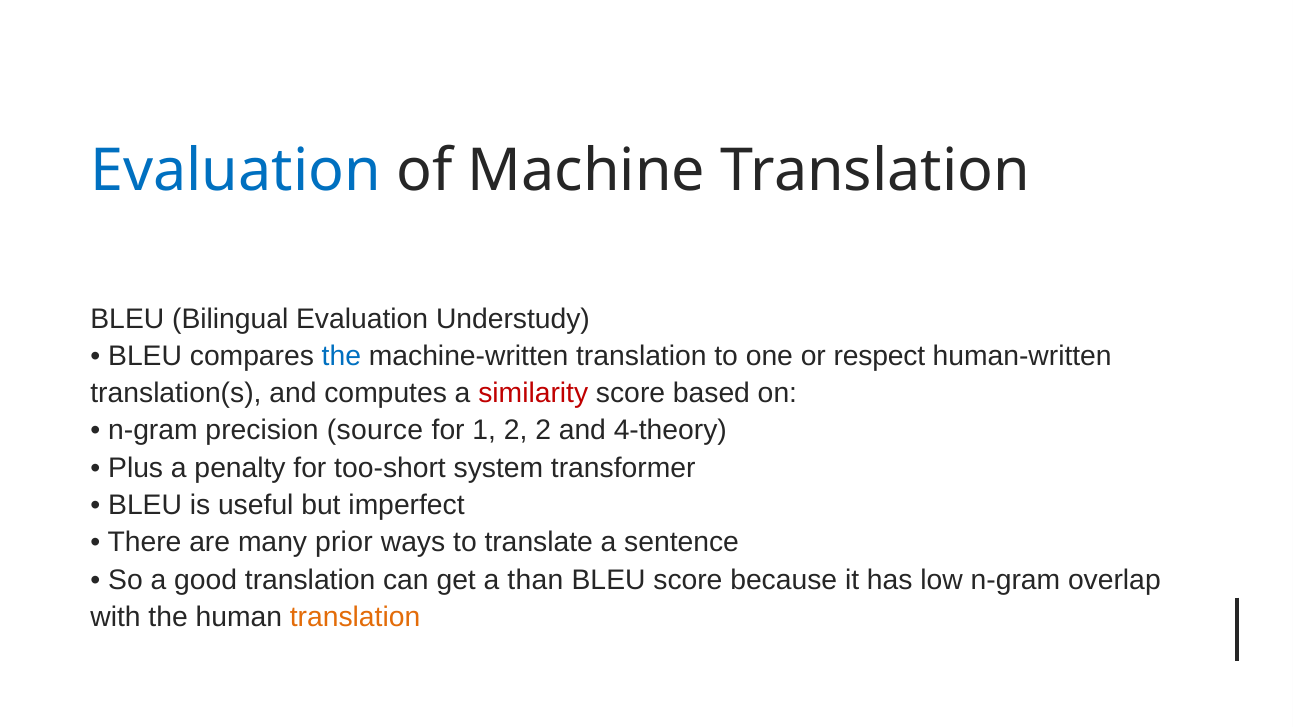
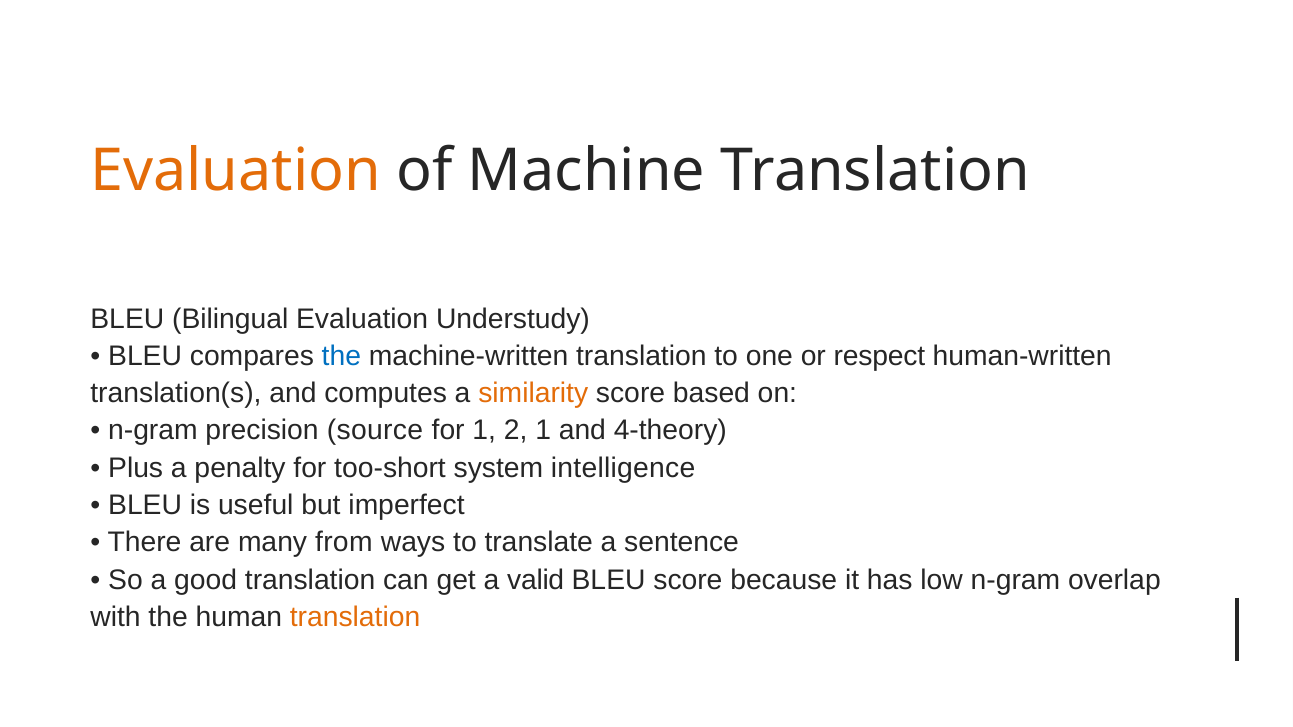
Evaluation colour: blue -> orange (236, 171)
similarity colour: red -> orange (533, 393)
2 2: 2 -> 1 (543, 431)
transformer: transformer -> intelligence (623, 468)
prior: prior -> from (344, 543)
than: than -> valid (536, 580)
